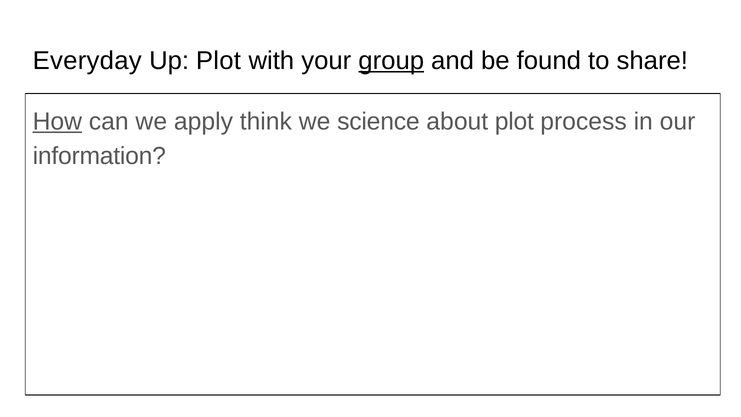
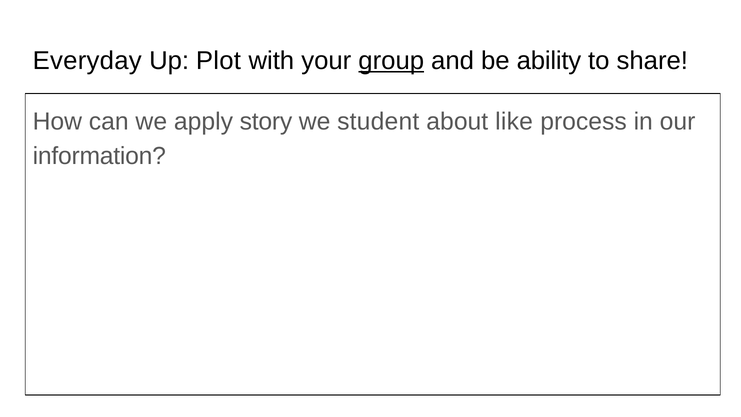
found: found -> ability (549, 61)
How underline: present -> none (57, 122)
think: think -> story (266, 122)
science: science -> student (378, 122)
about plot: plot -> like (514, 122)
